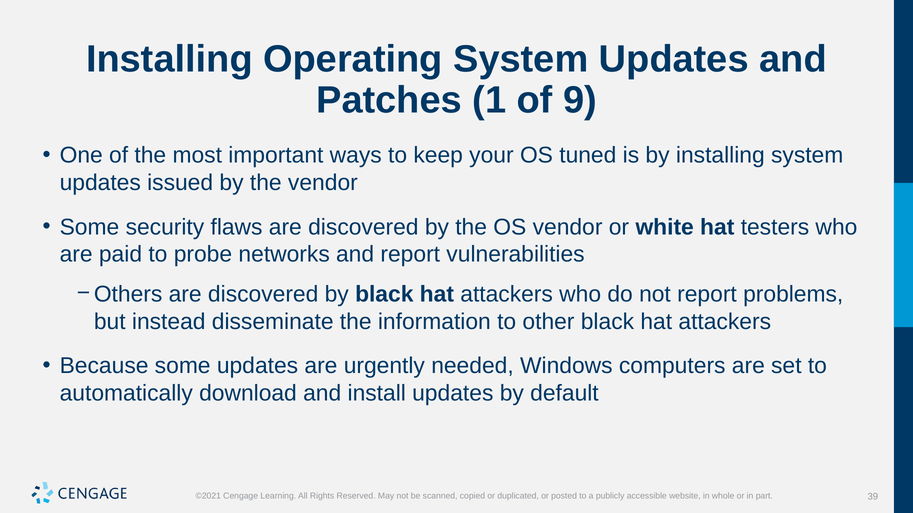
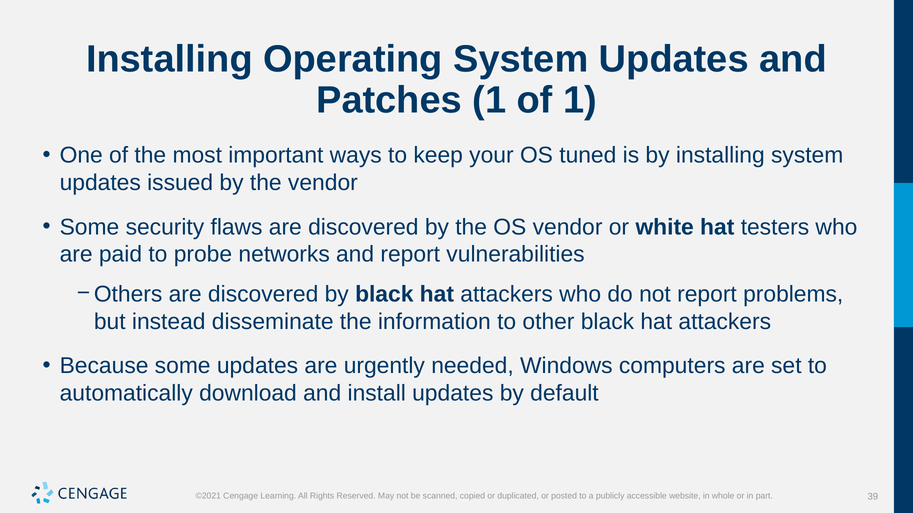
of 9: 9 -> 1 (580, 100)
